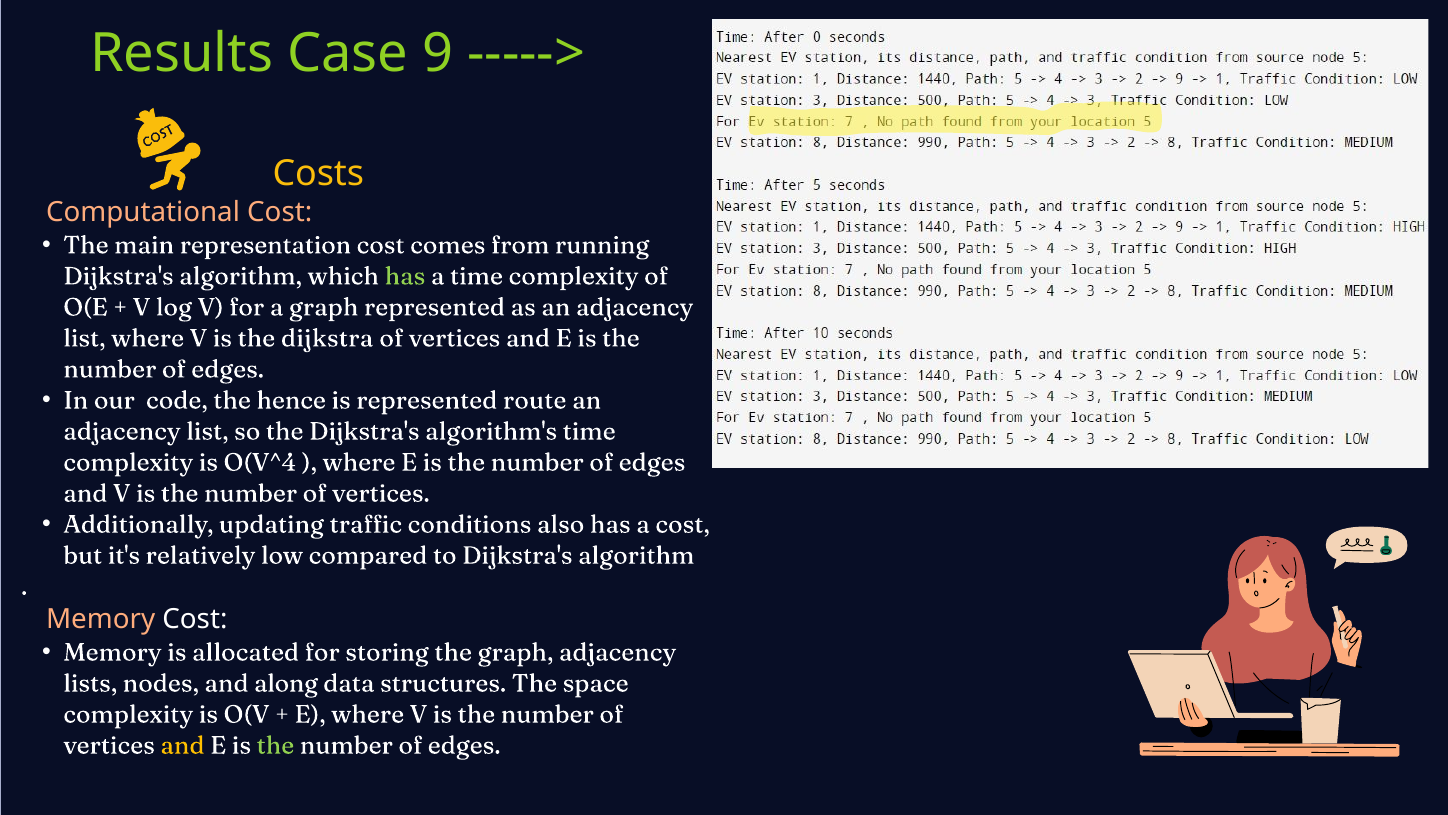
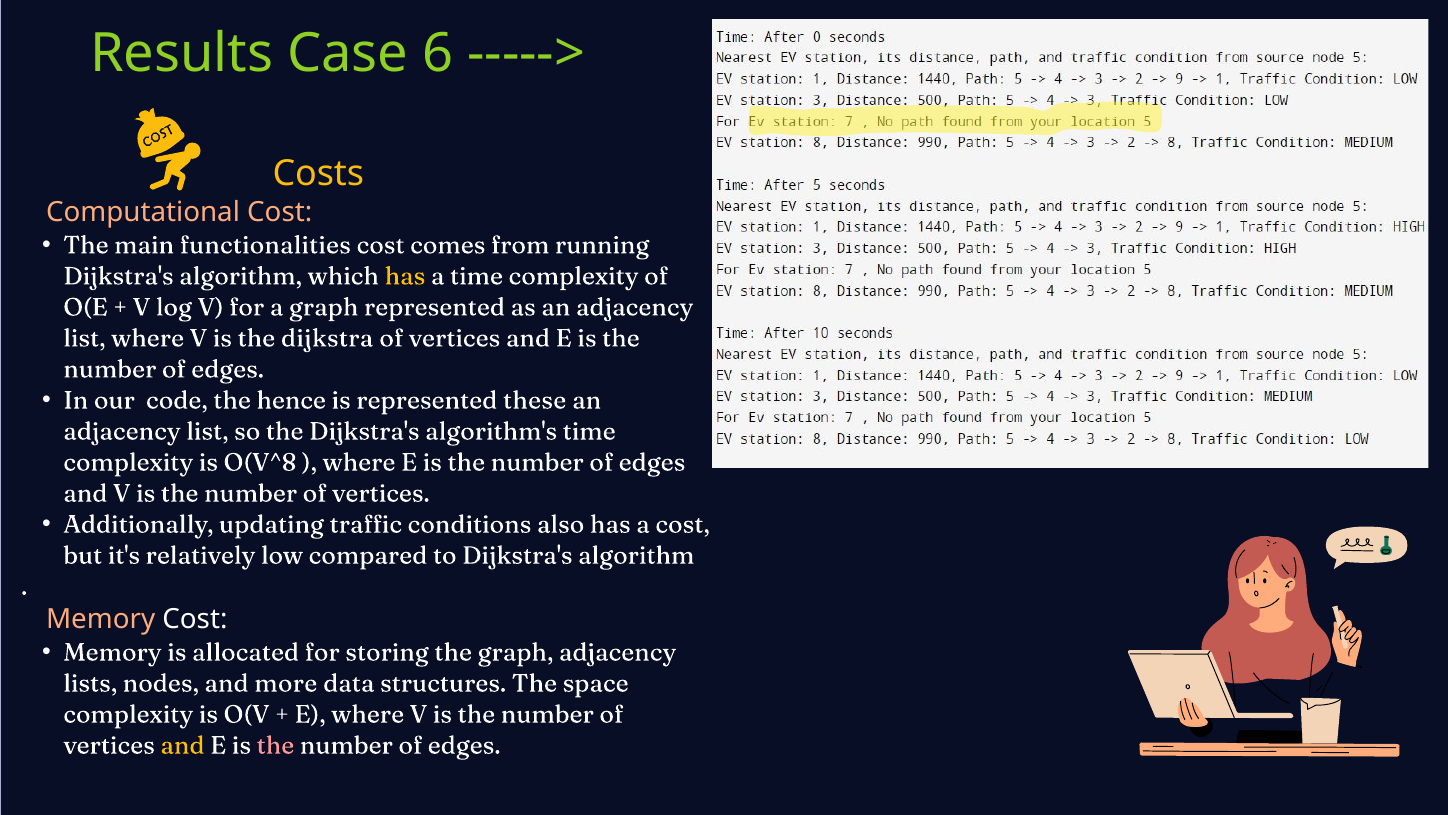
9: 9 -> 6 (438, 54)
representation: representation -> functionalities (265, 245)
has colour: light green -> yellow (405, 276)
route: route -> these (535, 400)
O(V^4: O(V^4 -> O(V^8 (260, 462)
along: along -> more (286, 683)
the colour: light green -> pink (275, 745)
